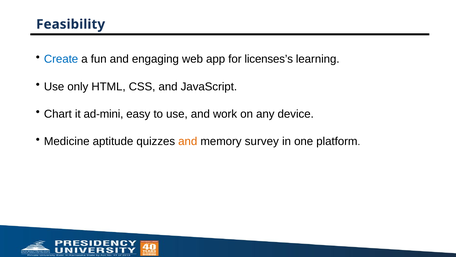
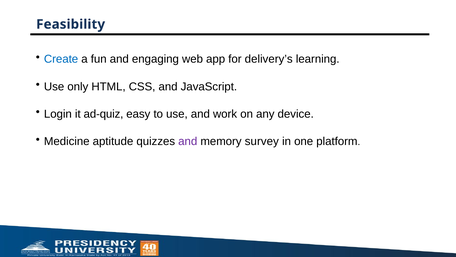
licenses’s: licenses’s -> delivery’s (269, 59)
Chart: Chart -> Login (58, 114)
ad-mini: ad-mini -> ad-quiz (104, 114)
and colour: orange -> purple (188, 141)
